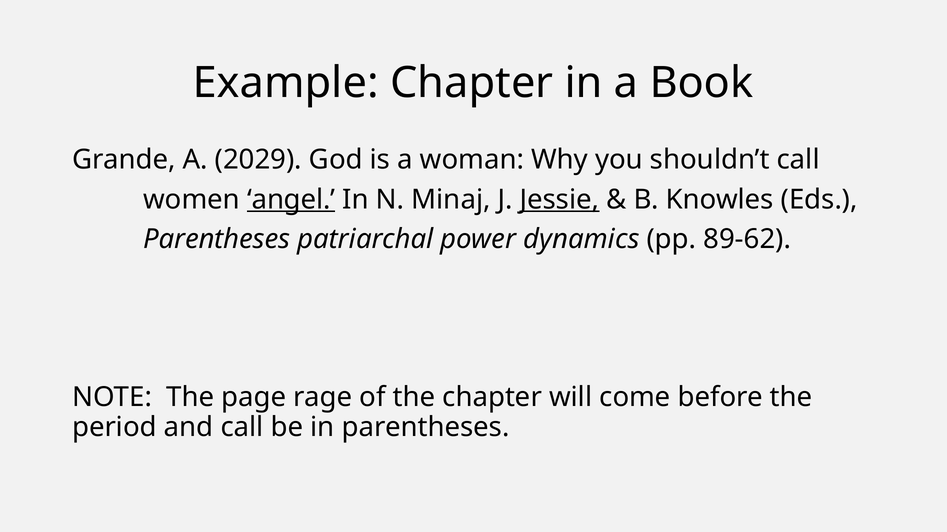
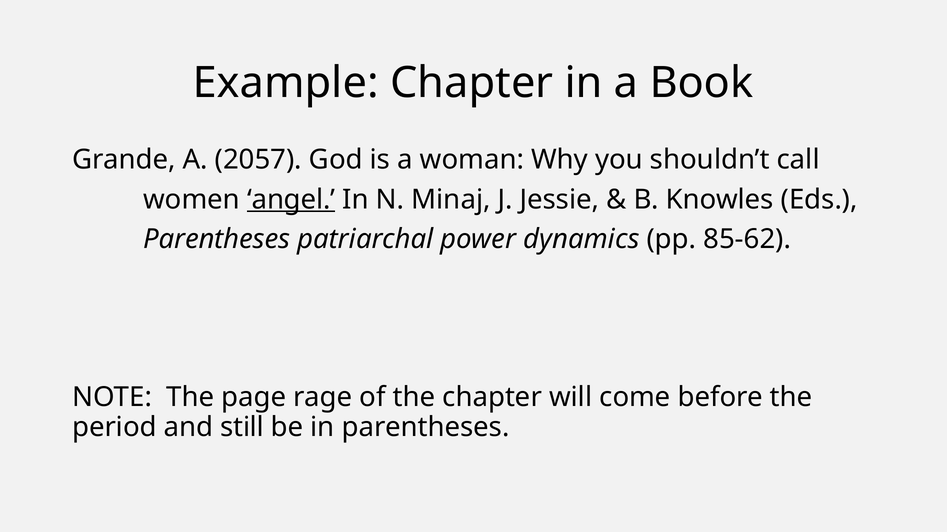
2029: 2029 -> 2057 (258, 160)
Jessie underline: present -> none (559, 200)
89-62: 89-62 -> 85-62 (747, 239)
and call: call -> still (242, 428)
